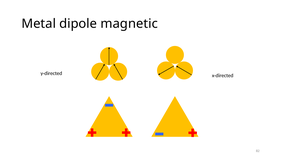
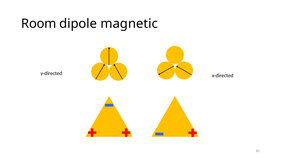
Metal: Metal -> Room (39, 24)
